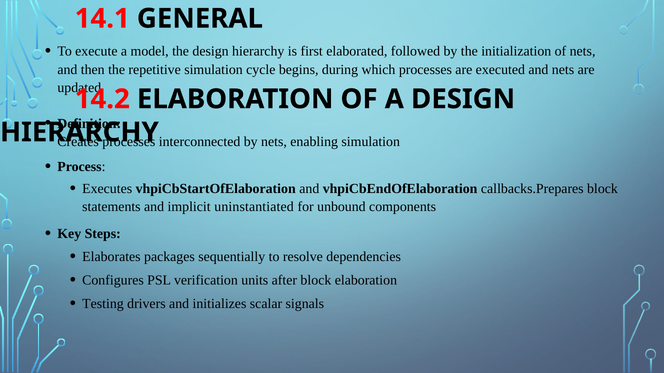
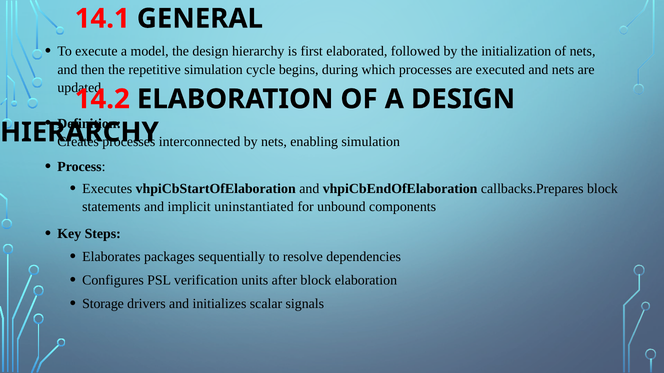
Testing: Testing -> Storage (103, 304)
